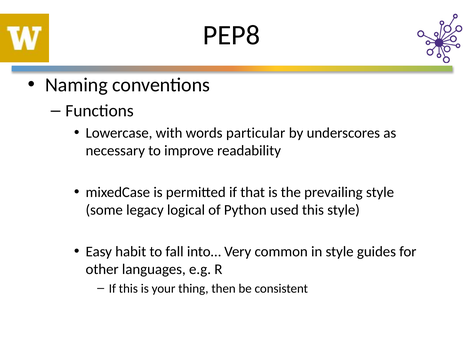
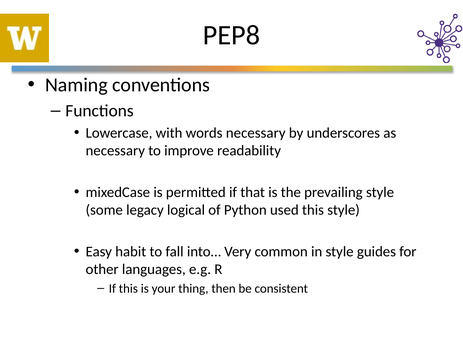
words particular: particular -> necessary (256, 133)
